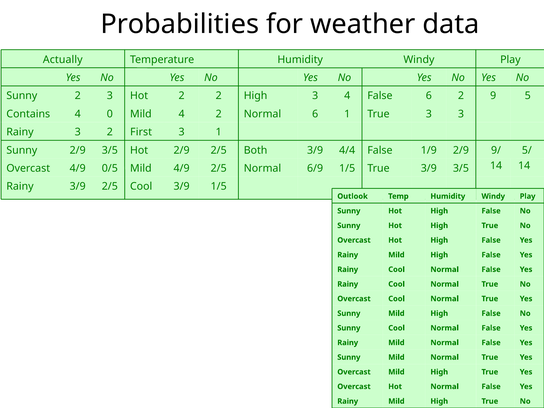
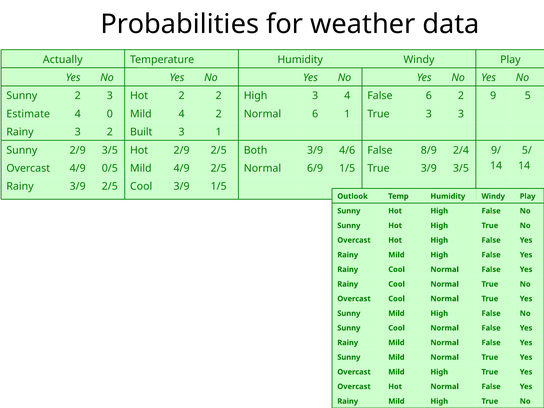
Contains: Contains -> Estimate (28, 114)
First: First -> Built (141, 132)
4/4: 4/4 -> 4/6 (347, 150)
1/9: 1/9 -> 8/9 (429, 150)
2/9: 2/9 -> 2/4 (461, 150)
